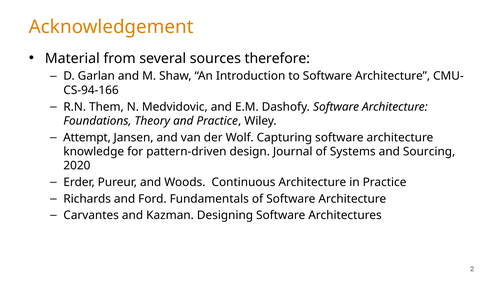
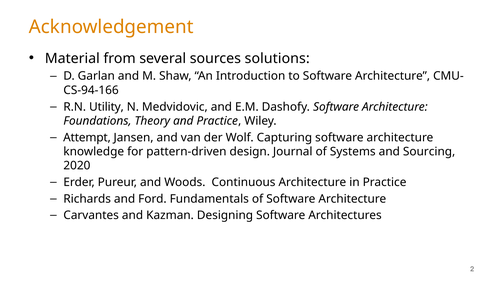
therefore: therefore -> solutions (277, 58)
Them: Them -> Utility (106, 107)
